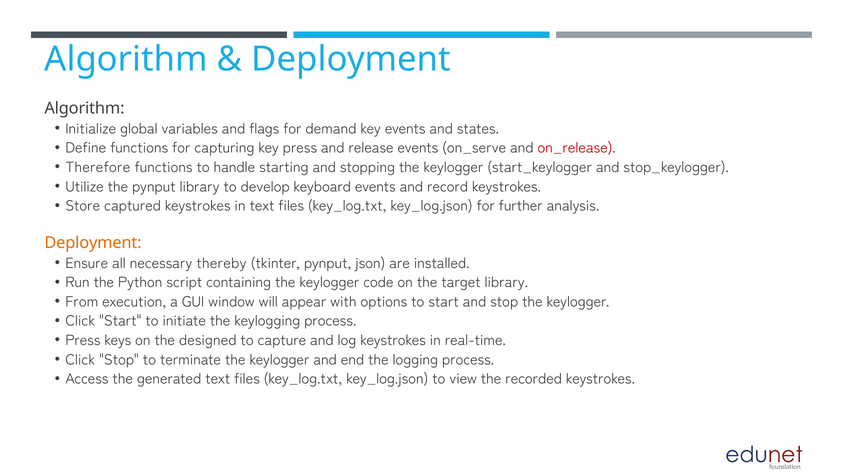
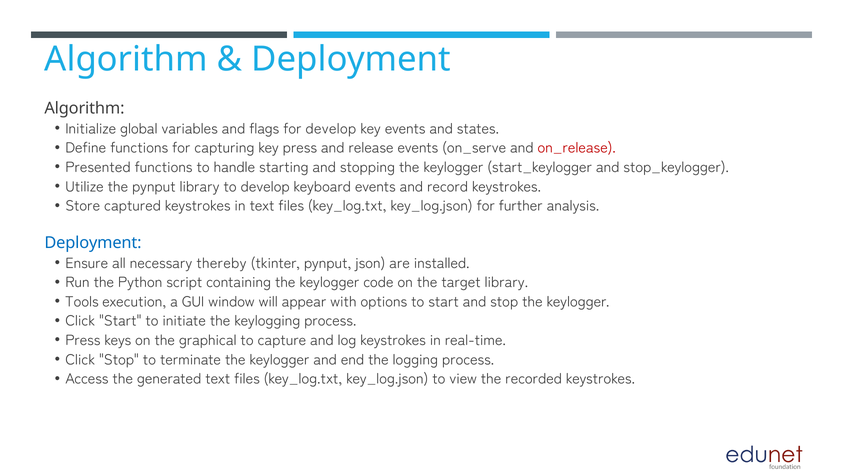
for demand: demand -> develop (331, 129)
Therefore: Therefore -> Presented (98, 168)
Deployment colour: orange -> blue (93, 243)
From: From -> Tools (82, 302)
designed: designed -> graphical (208, 341)
